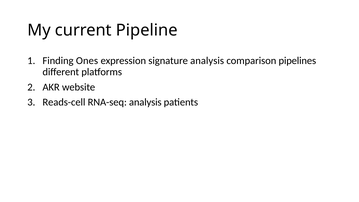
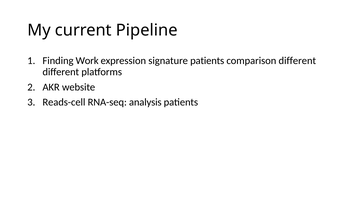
Ones: Ones -> Work (87, 61)
signature analysis: analysis -> patients (207, 61)
comparison pipelines: pipelines -> different (297, 61)
